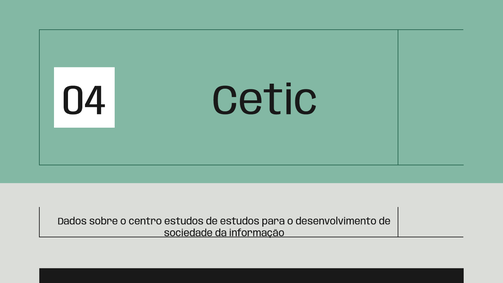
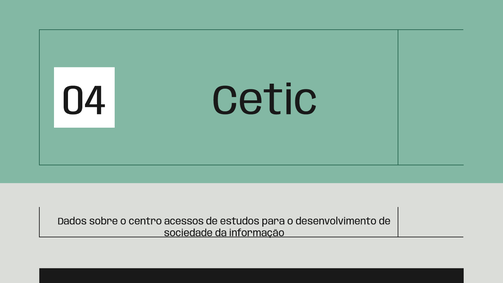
centro estudos: estudos -> acessos (184, 221)
